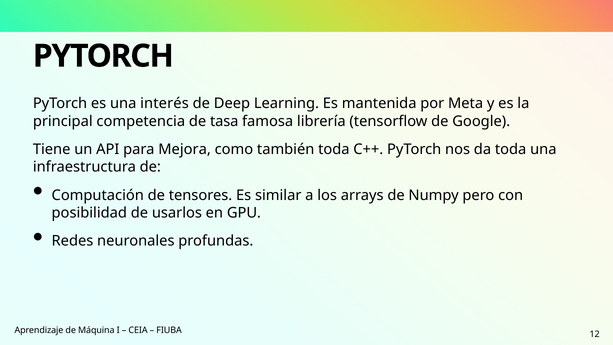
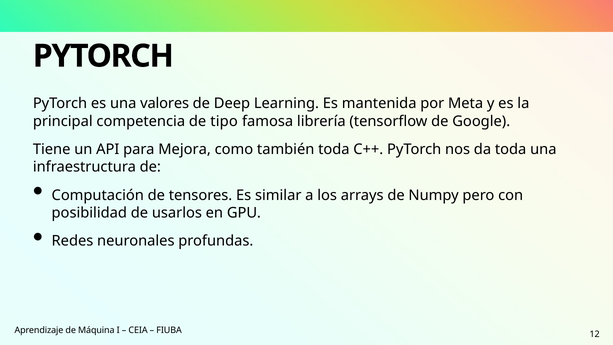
interés: interés -> valores (165, 104)
tasa: tasa -> tipo (224, 121)
